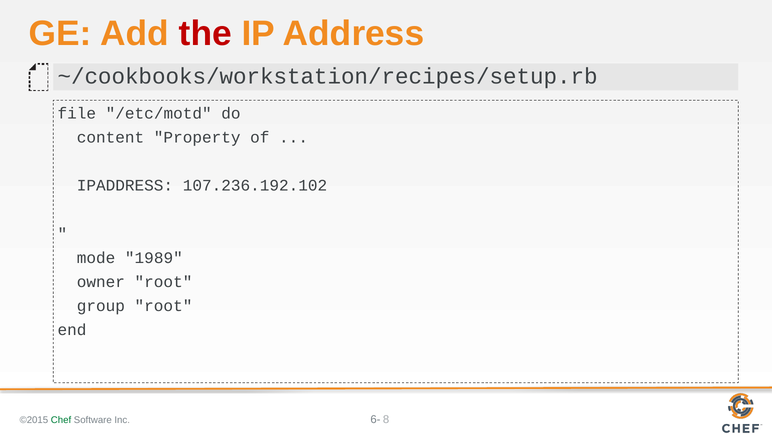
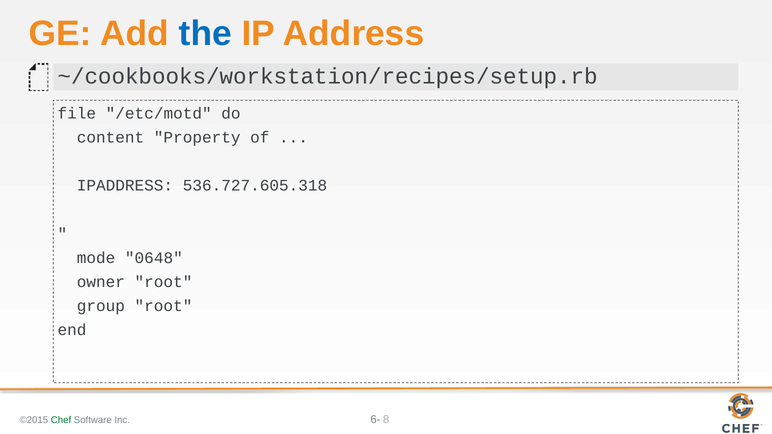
the colour: red -> blue (205, 33)
107.236.192.102: 107.236.192.102 -> 536.727.605.318 (255, 186)
1989: 1989 -> 0648 (154, 258)
